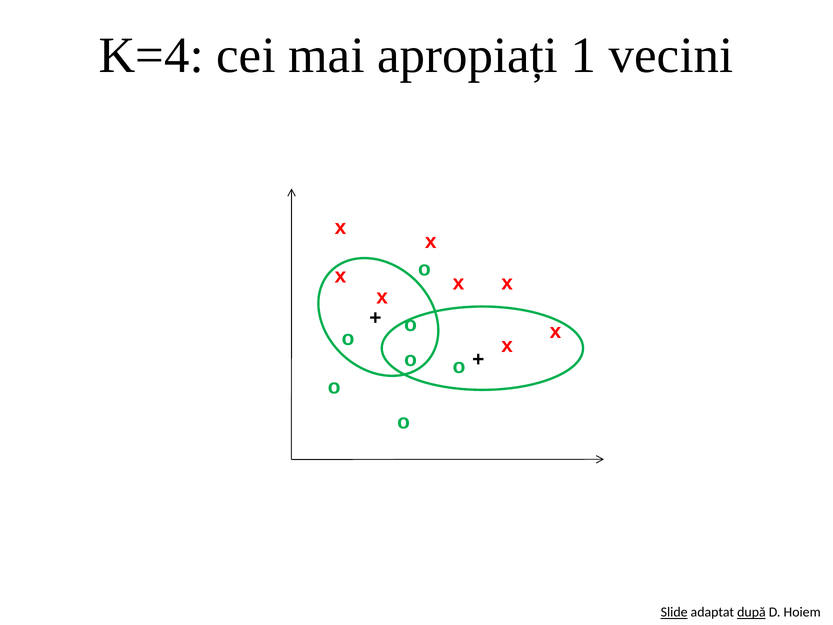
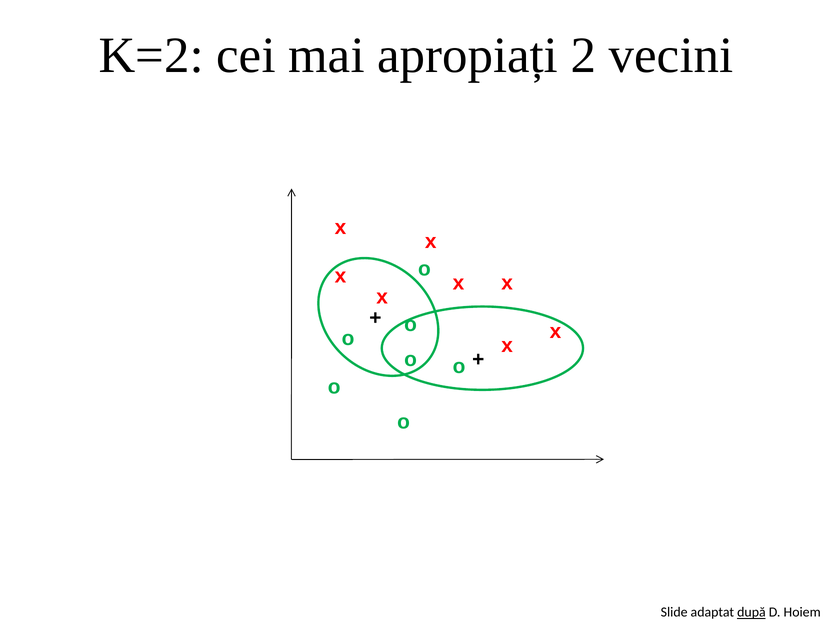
K=4: K=4 -> K=2 (151, 56)
1: 1 -> 2 (583, 56)
Slide underline: present -> none (674, 612)
